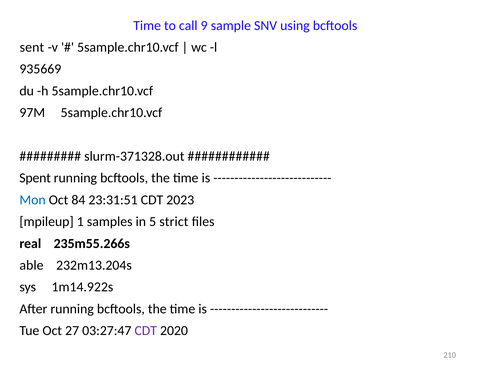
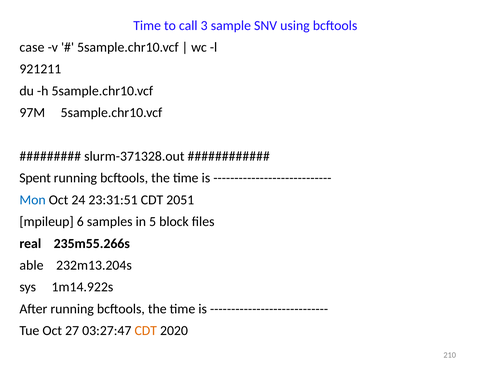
9: 9 -> 3 (204, 25)
sent: sent -> case (32, 47)
935669: 935669 -> 921211 (40, 69)
84: 84 -> 24 (78, 199)
2023: 2023 -> 2051 (180, 199)
1: 1 -> 6 (80, 221)
strict: strict -> block (174, 221)
CDT colour: purple -> orange (146, 330)
